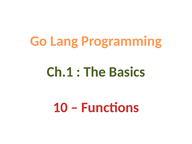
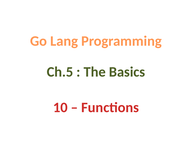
Ch.1: Ch.1 -> Ch.5 (60, 72)
